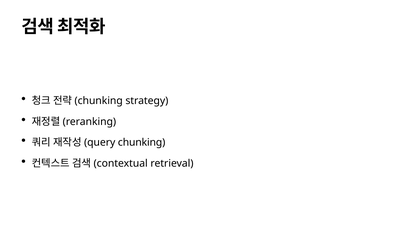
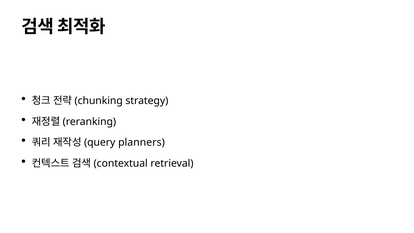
chunking: chunking -> planners (141, 142)
